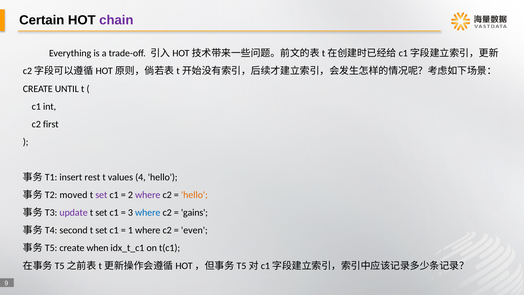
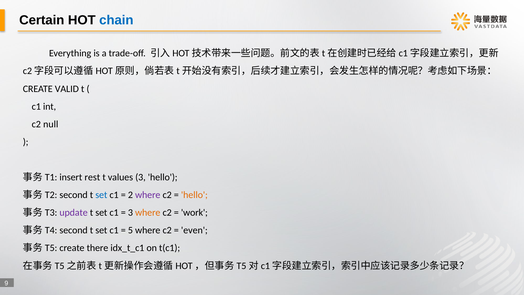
chain colour: purple -> blue (116, 20)
UNTIL: UNTIL -> VALID (67, 89)
first: first -> null (51, 124)
values 4: 4 -> 3 (140, 177)
moved: moved -> second (74, 195)
set colour: purple -> blue (101, 195)
where colour: blue -> orange (148, 213)
gains: gains -> work (194, 213)
1: 1 -> 5 (130, 230)
when: when -> there (97, 248)
